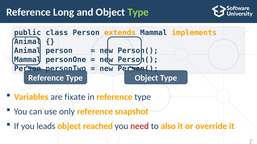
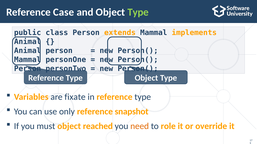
Long: Long -> Case (64, 12)
leads: leads -> must (46, 127)
need colour: red -> orange (140, 127)
also: also -> role (168, 127)
